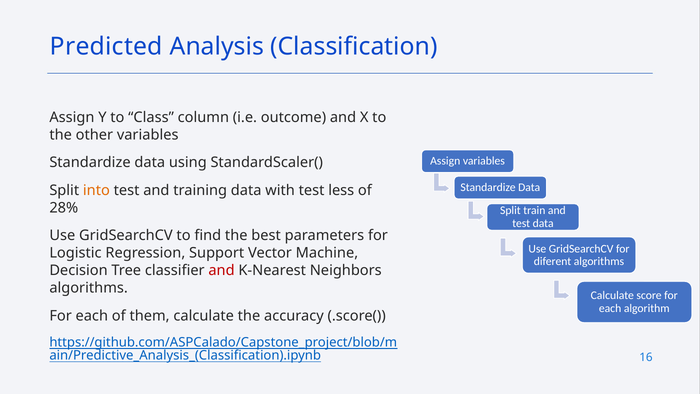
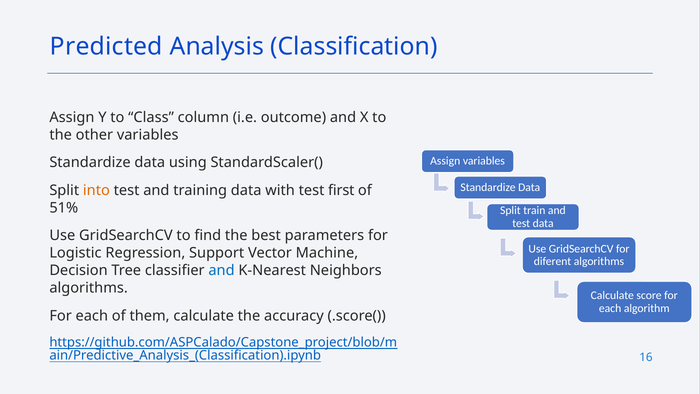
less: less -> first (341, 190)
28%: 28% -> 51% (64, 208)
and colour: red -> blue (222, 270)
